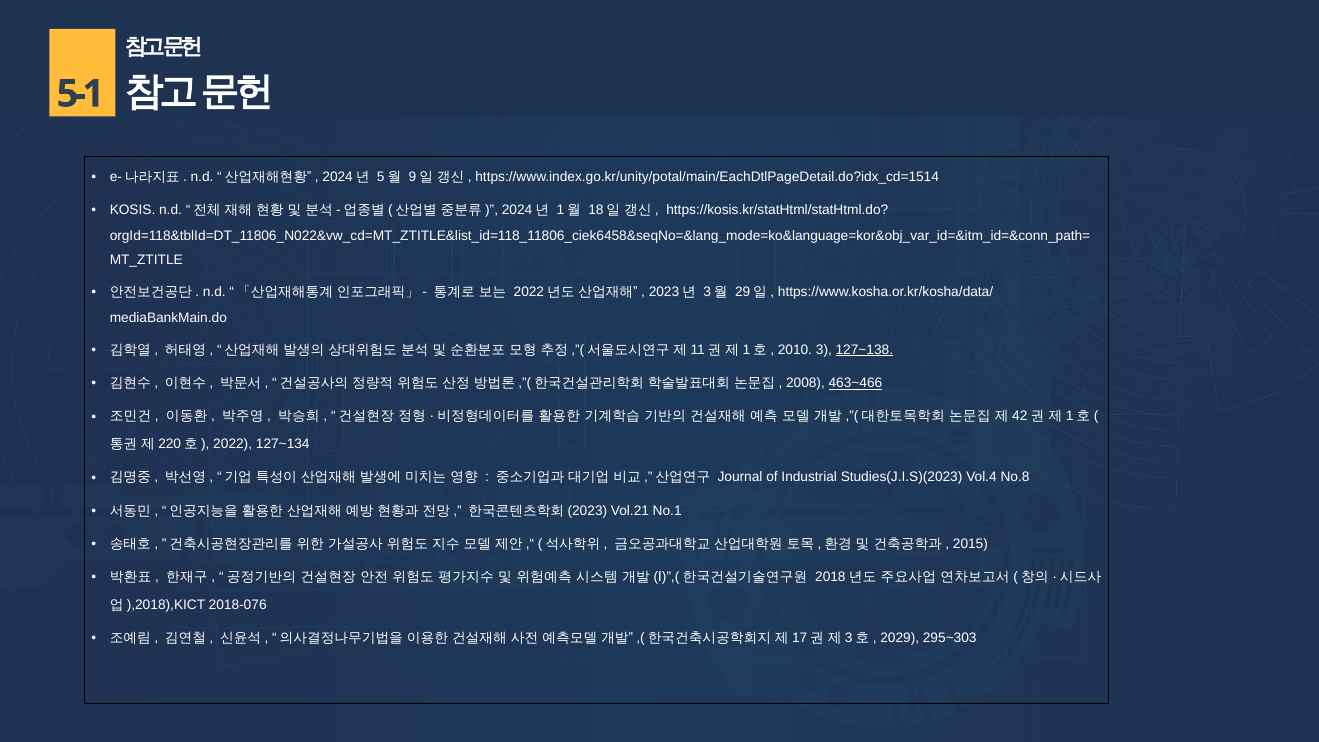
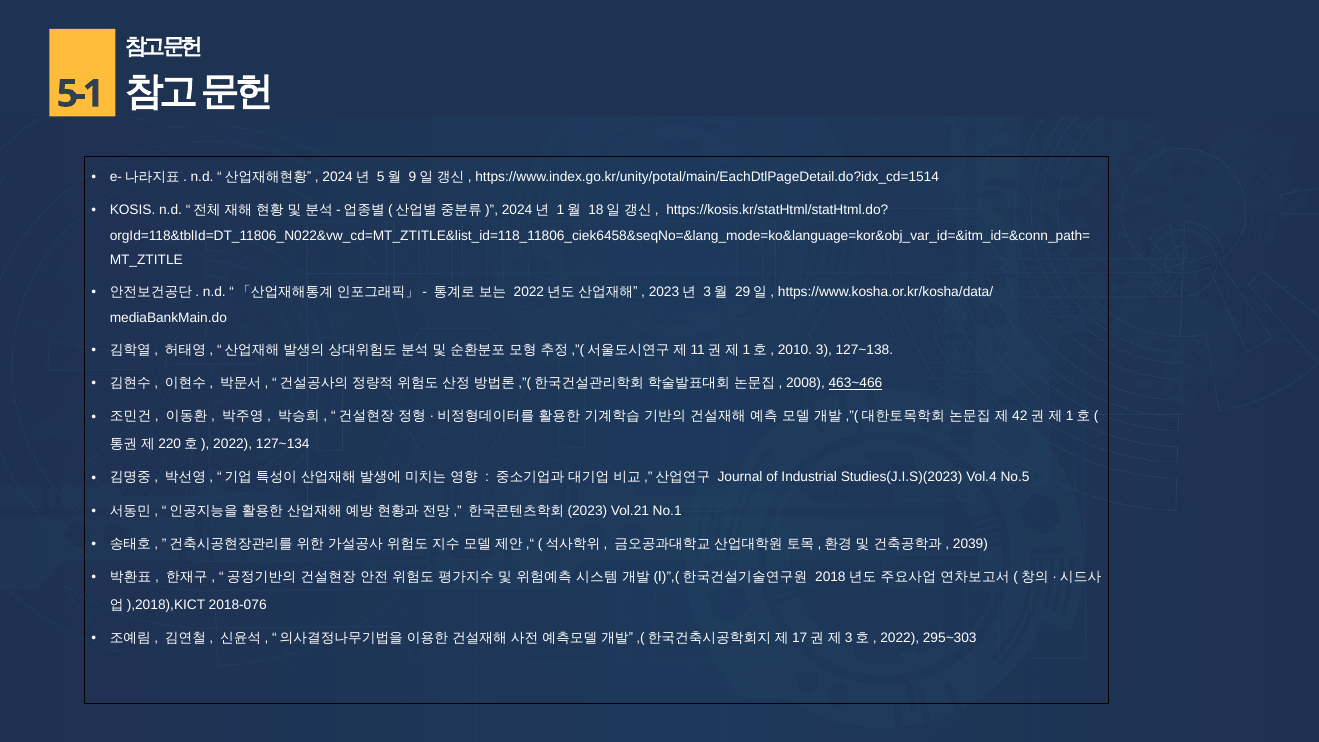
127~138 underline: present -> none (864, 350)
No.8: No.8 -> No.5 (1015, 477)
2015: 2015 -> 2039 (970, 544)
2029: 2029 -> 2022 (900, 638)
